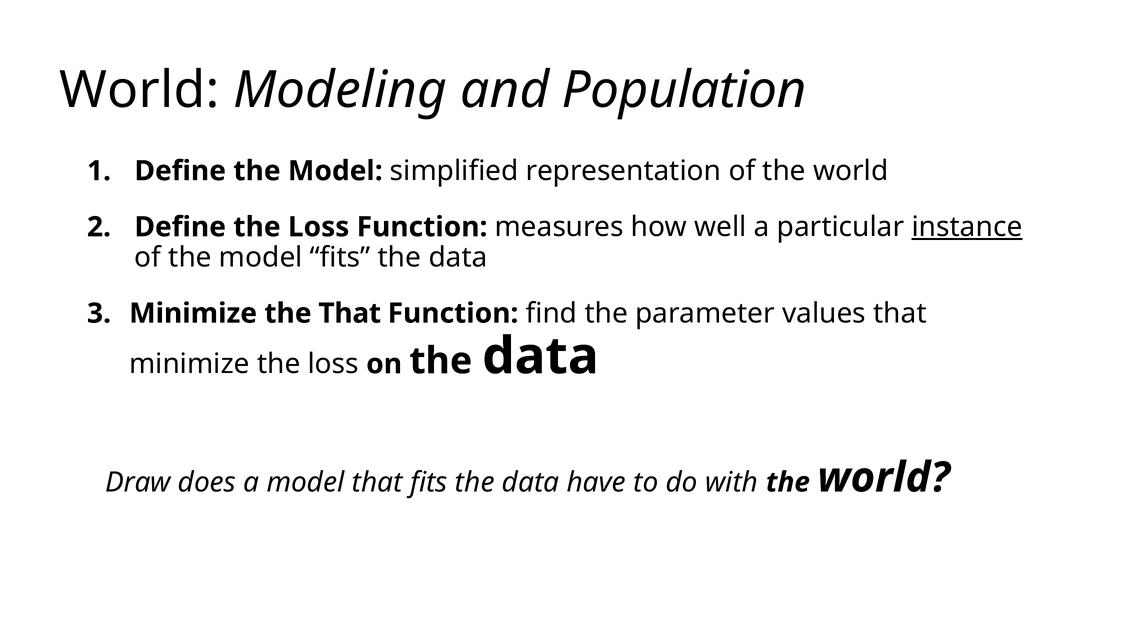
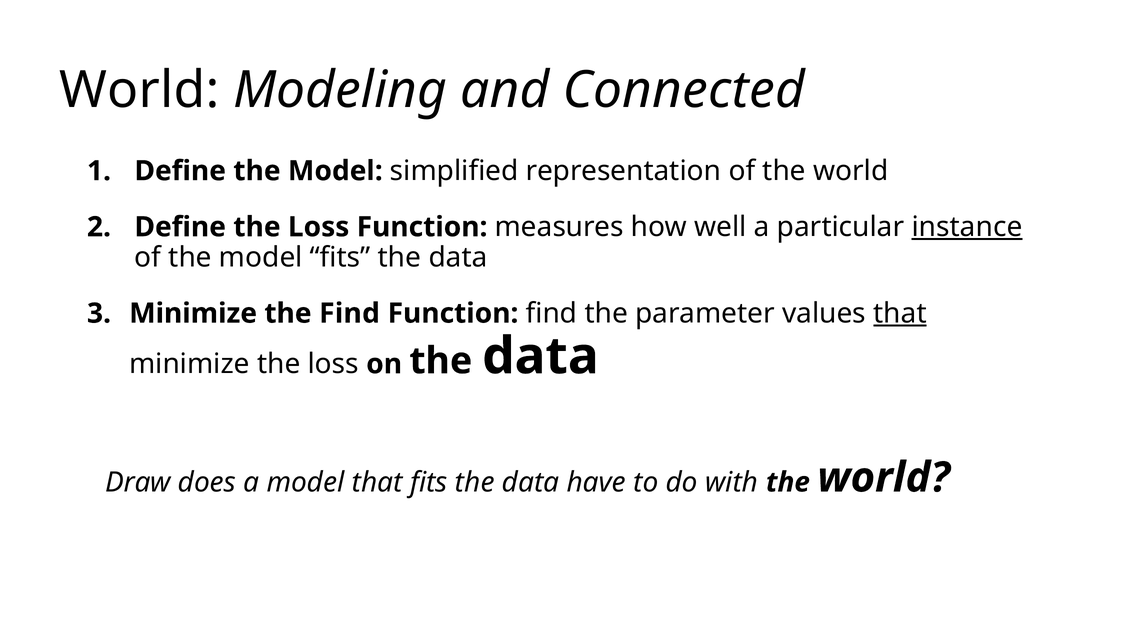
Population: Population -> Connected (684, 90)
the That: That -> Find (349, 314)
that underline: none -> present (900, 314)
